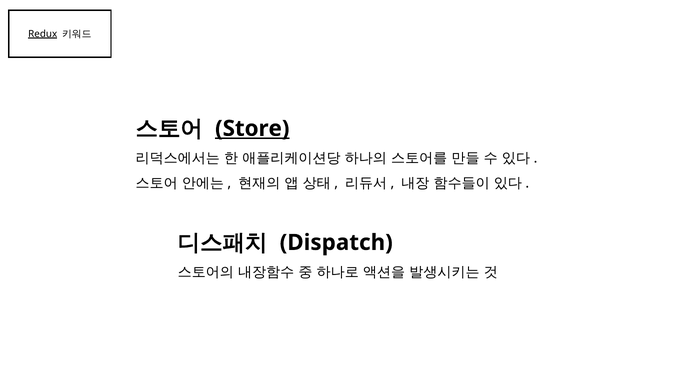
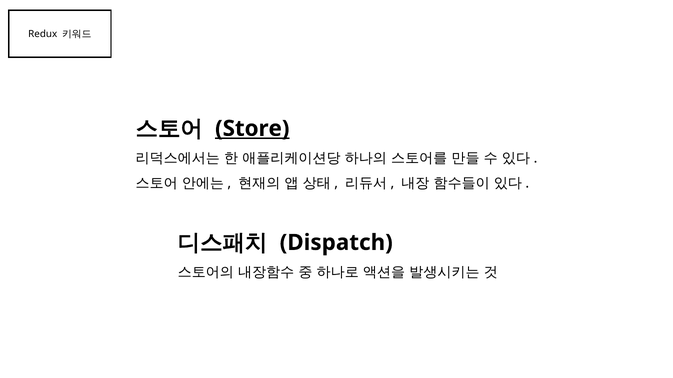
Redux underline: present -> none (43, 34)
